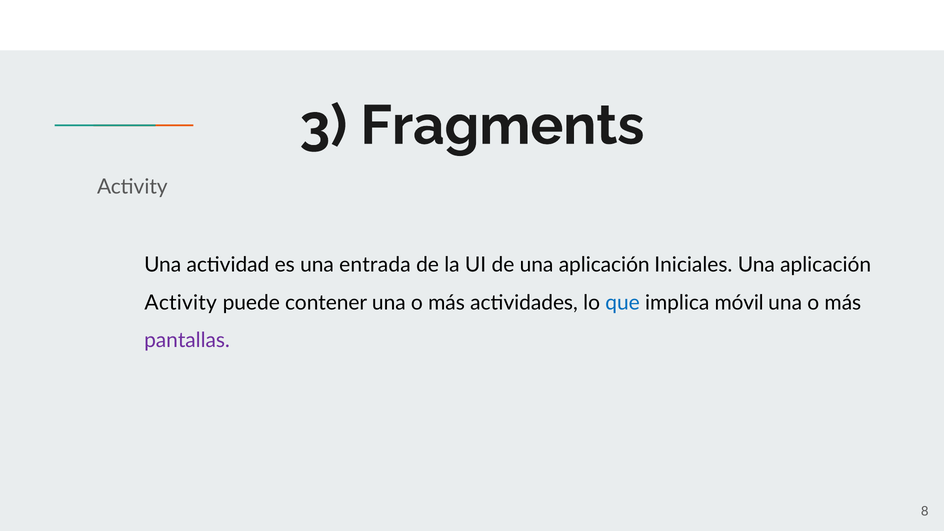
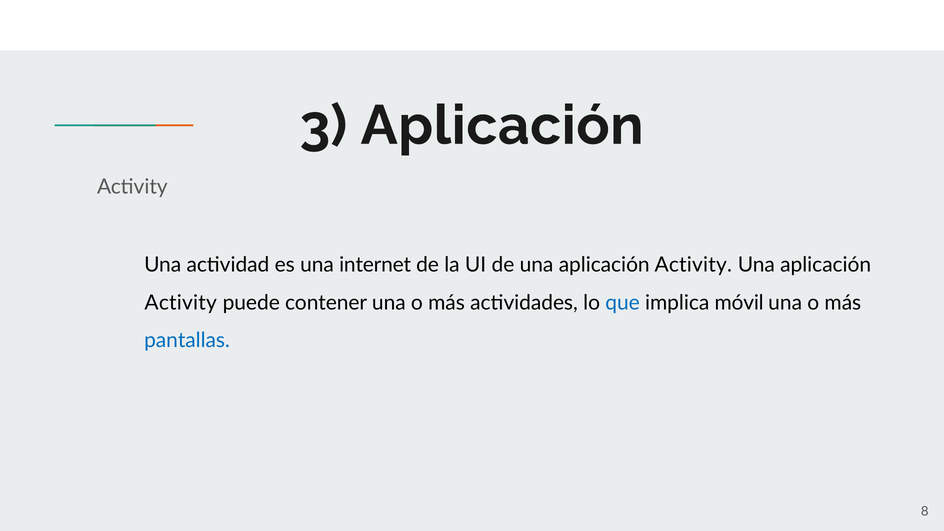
3 Fragments: Fragments -> Aplicación (502, 126)
entrada: entrada -> internet (375, 265)
de una aplicación Iniciales: Iniciales -> Activity (693, 265)
pantallas colour: purple -> blue (187, 341)
